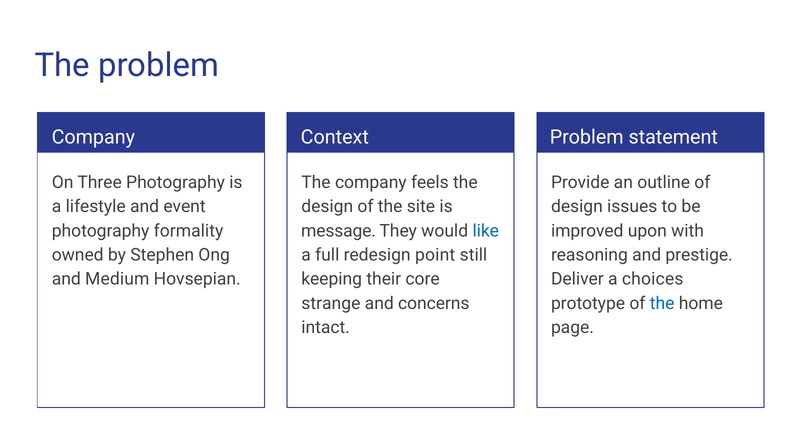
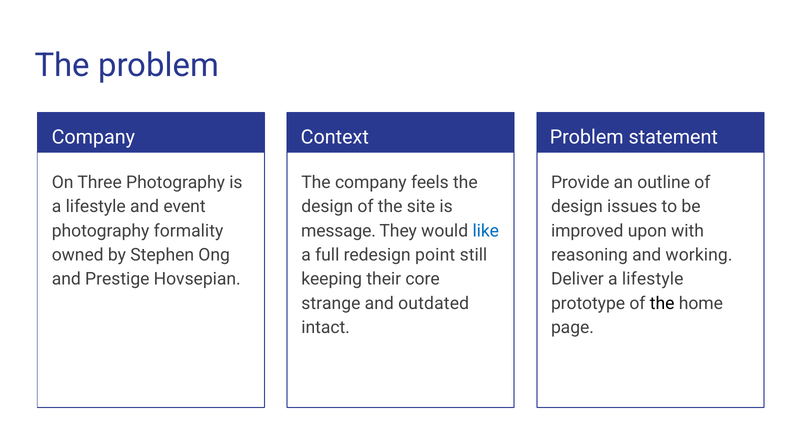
prestige: prestige -> working (699, 255)
Medium: Medium -> Prestige (117, 279)
Deliver a choices: choices -> lifestyle (653, 279)
concerns: concerns -> outdated (434, 304)
the colour: blue -> black (662, 304)
